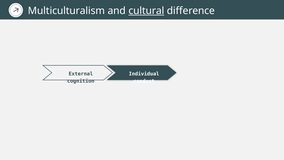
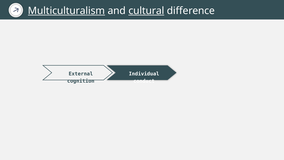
Multiculturalism underline: none -> present (67, 11)
